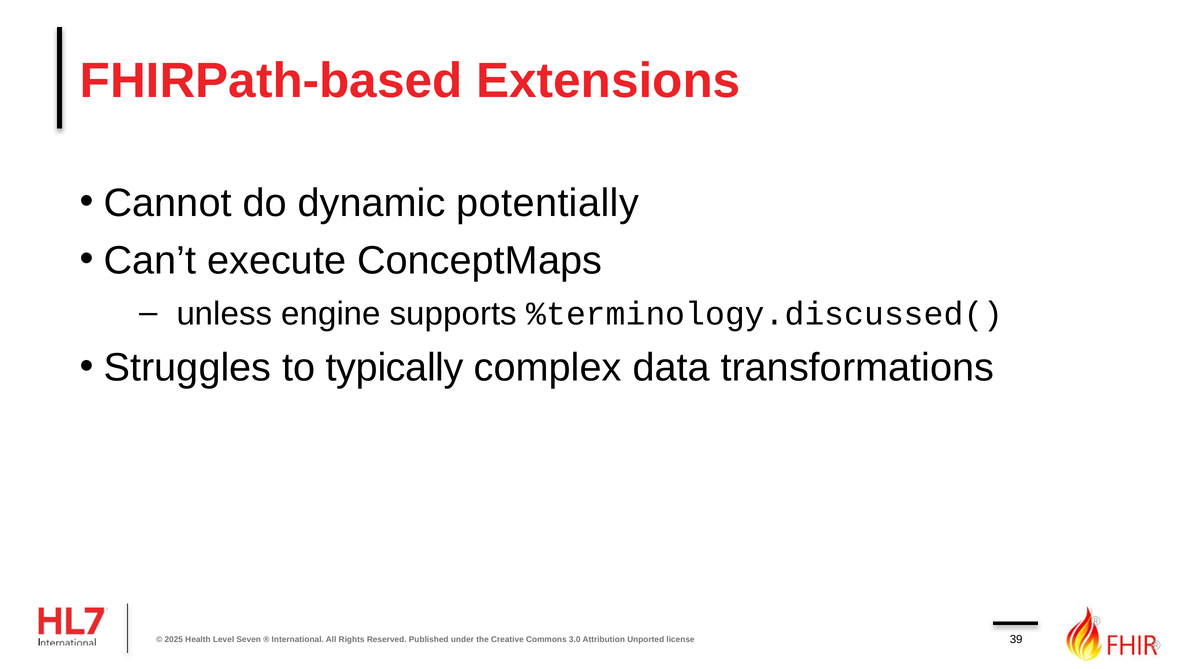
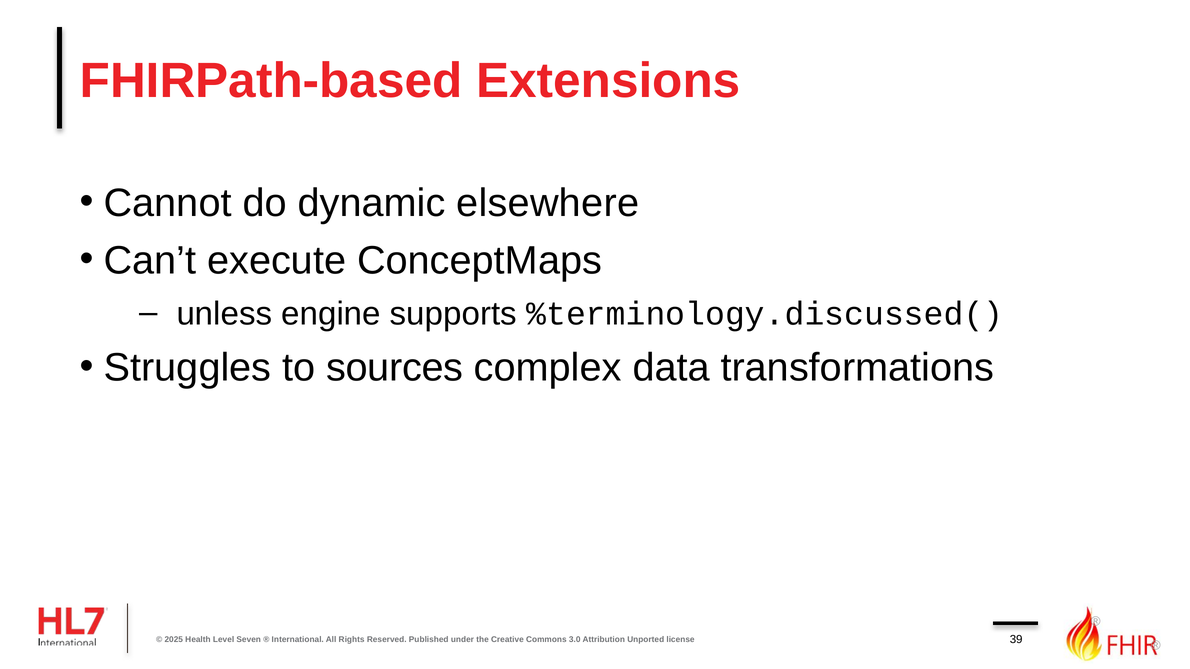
potentially: potentially -> elsewhere (548, 203)
typically: typically -> sources (395, 368)
